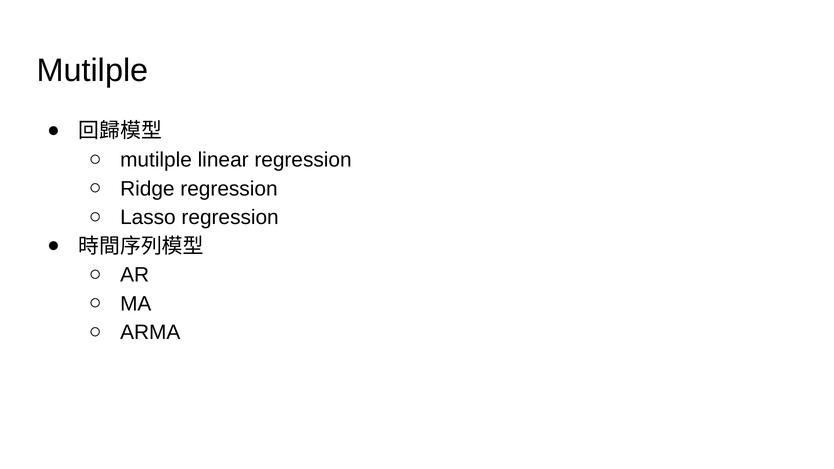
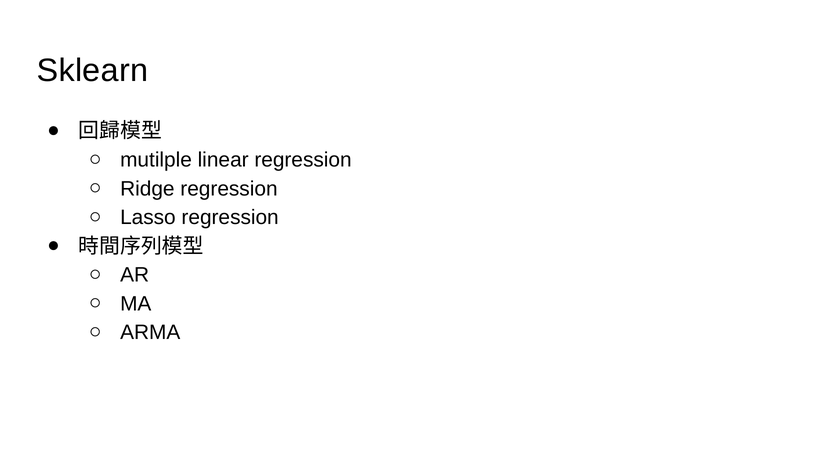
Mutilple: Mutilple -> Sklearn (92, 71)
